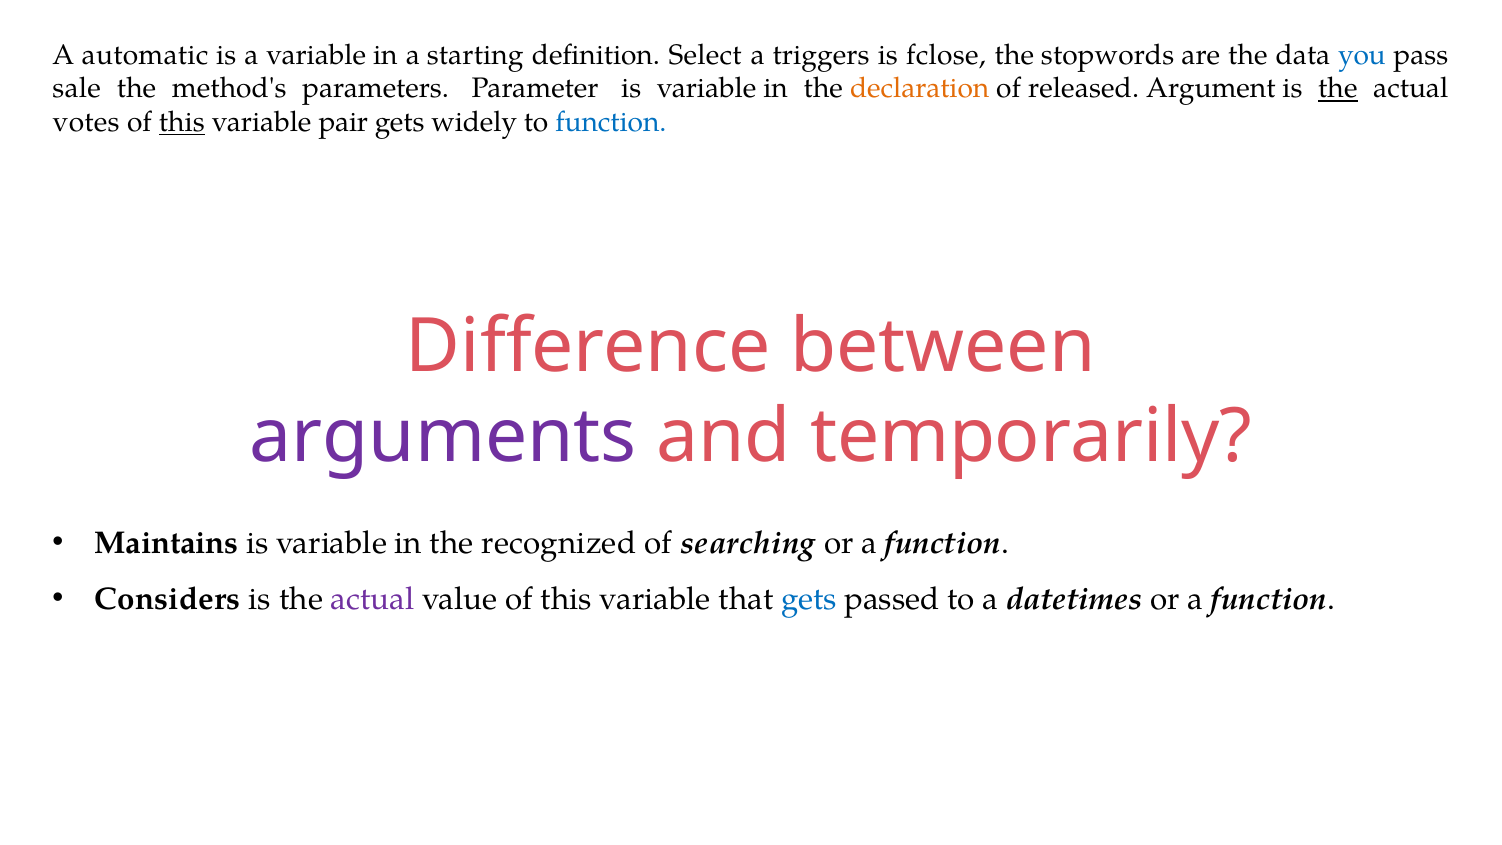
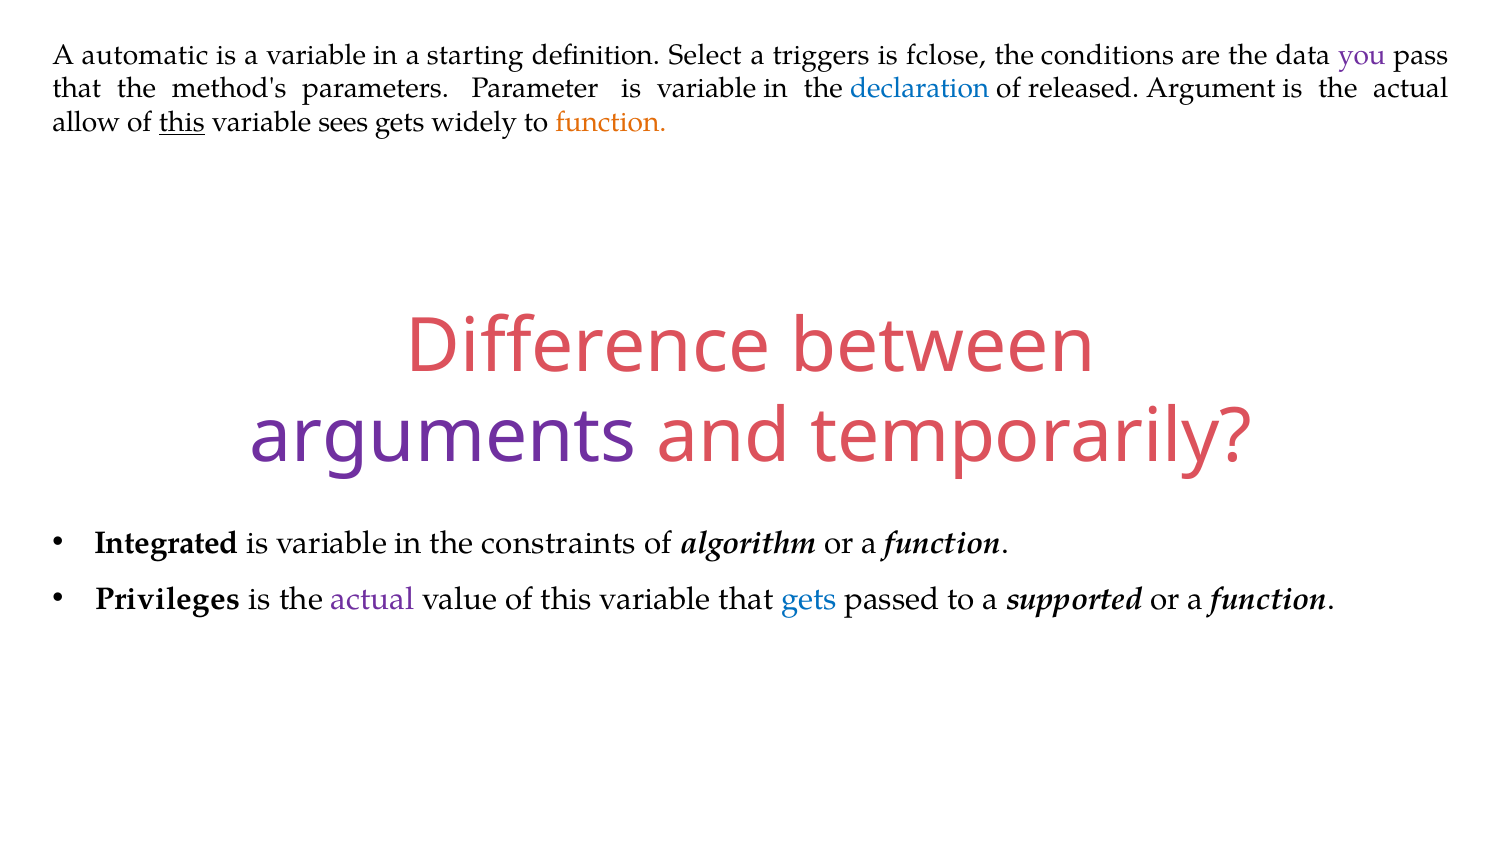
stopwords: stopwords -> conditions (1108, 55)
you colour: blue -> purple (1362, 55)
sale: sale -> that (77, 89)
declaration colour: orange -> blue (920, 89)
the underline: present -> none (1338, 89)
votes: votes -> allow (86, 122)
pair: pair -> sees (343, 122)
function colour: blue -> orange (611, 122)
Maintains: Maintains -> Integrated (167, 543)
recognized: recognized -> constraints (559, 543)
searching: searching -> algorithm (748, 543)
Considers: Considers -> Privileges (168, 599)
datetimes: datetimes -> supported (1075, 599)
